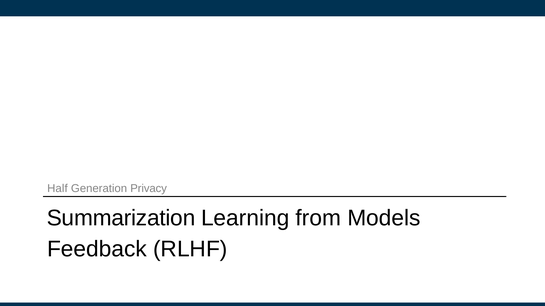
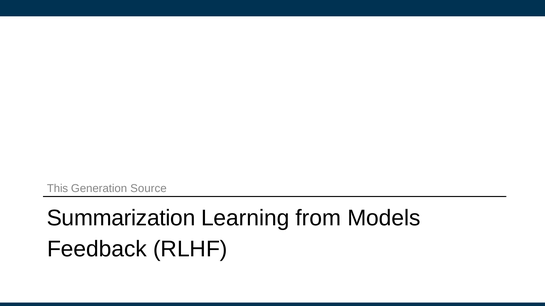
Half: Half -> This (58, 189)
Privacy: Privacy -> Source (148, 189)
